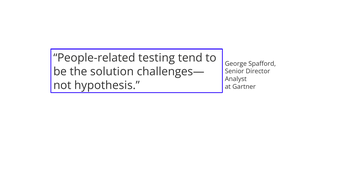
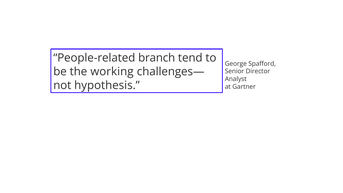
testing: testing -> branch (157, 58)
solution: solution -> working (112, 72)
